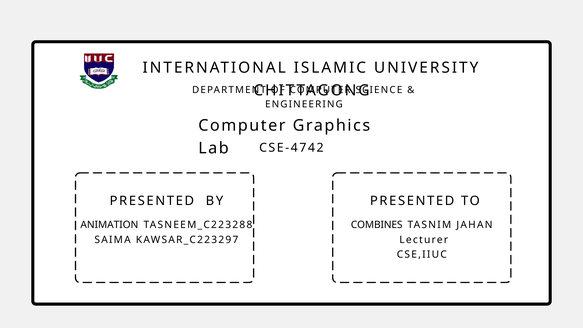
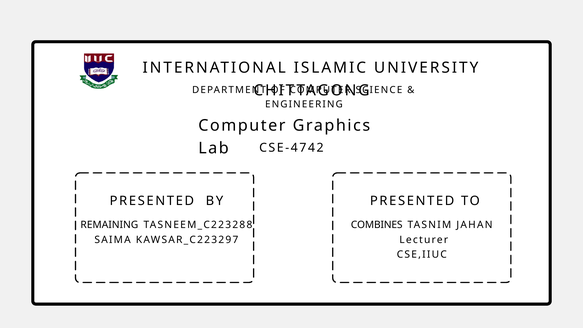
ANIMATION: ANIMATION -> REMAINING (109, 225)
